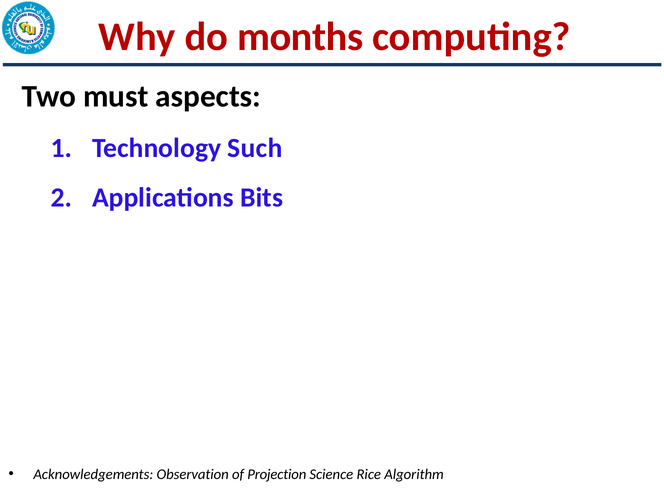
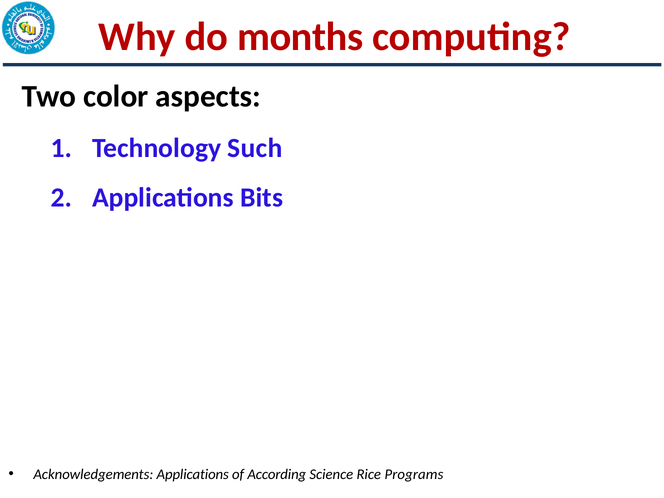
must: must -> color (116, 96)
Acknowledgements Observation: Observation -> Applications (193, 474)
Projection: Projection -> According (277, 474)
Algorithm: Algorithm -> Programs (414, 474)
